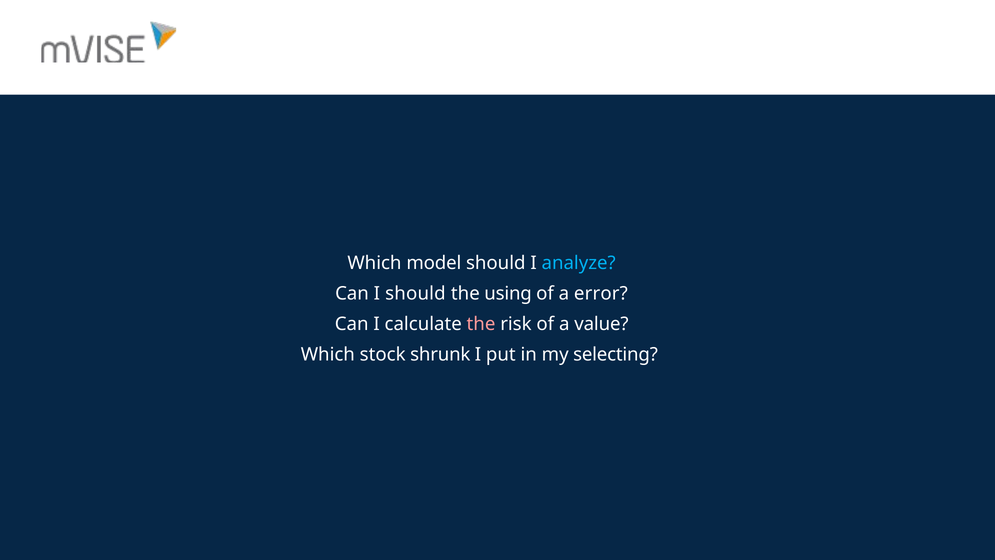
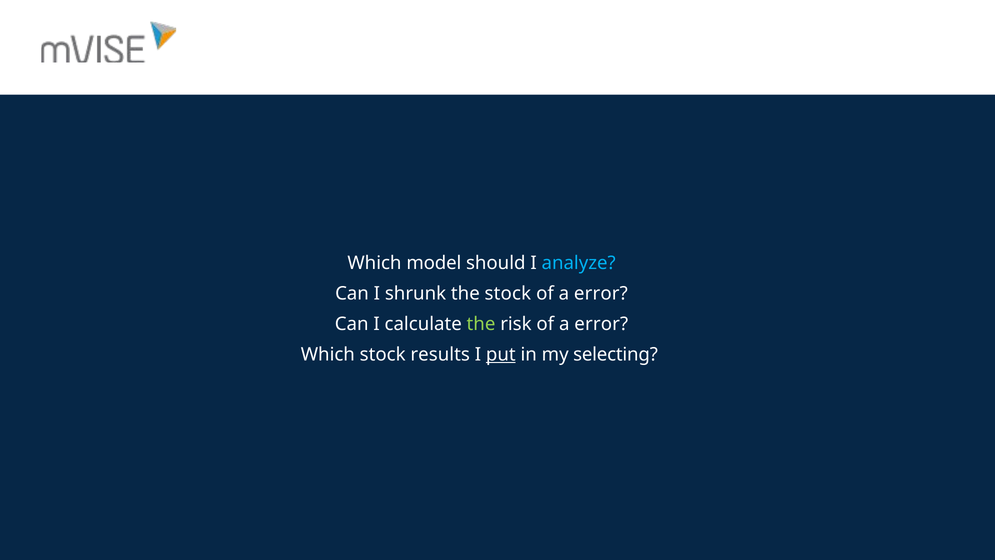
I should: should -> shrunk (416, 293)
the using: using -> stock (508, 293)
the colour: pink -> light green (481, 324)
risk of a value: value -> error (601, 324)
shrunk: shrunk -> results (440, 354)
put underline: none -> present (501, 354)
